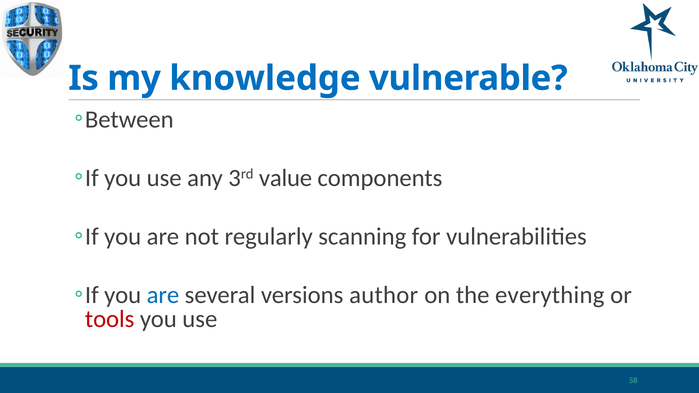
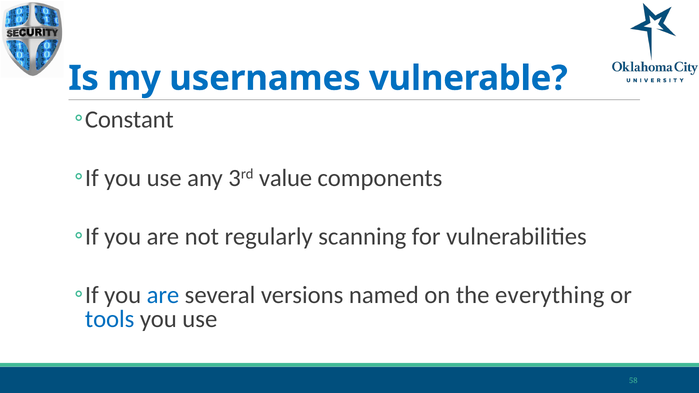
knowledge: knowledge -> usernames (265, 78)
Between: Between -> Constant (129, 120)
author: author -> named (384, 295)
tools colour: red -> blue (110, 319)
